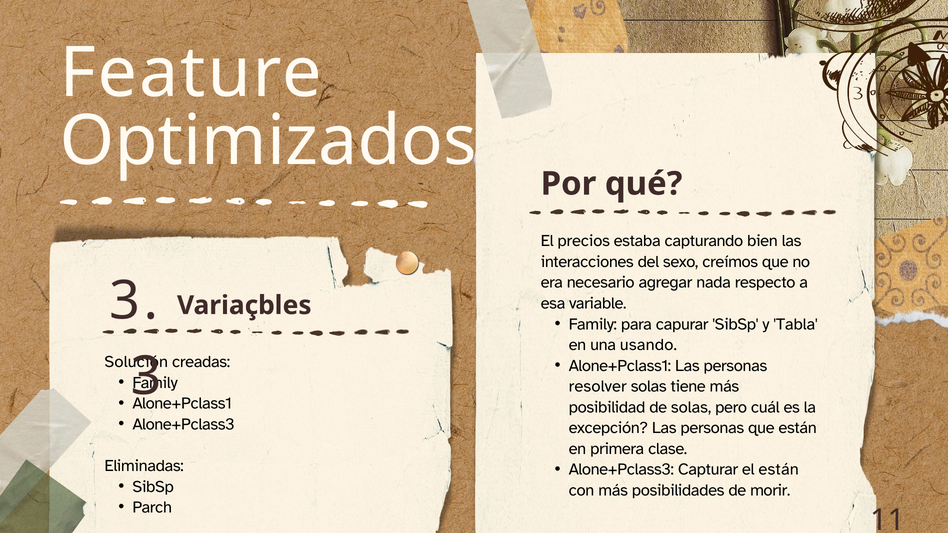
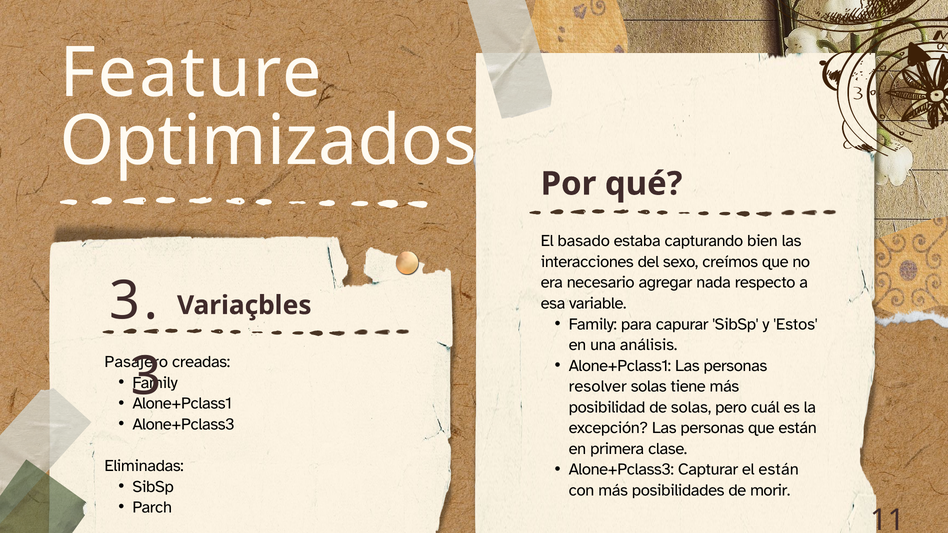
precios: precios -> basado (584, 241)
Tabla: Tabla -> Estos (796, 324)
usando: usando -> análisis (649, 345)
Solución: Solución -> Pasajero (136, 362)
